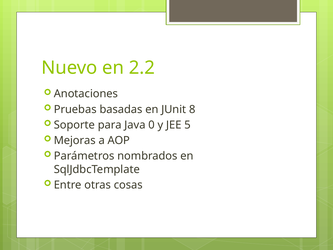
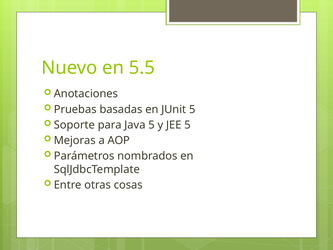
2.2: 2.2 -> 5.5 (142, 68)
JUnit 8: 8 -> 5 (192, 109)
Java 0: 0 -> 5 (152, 125)
